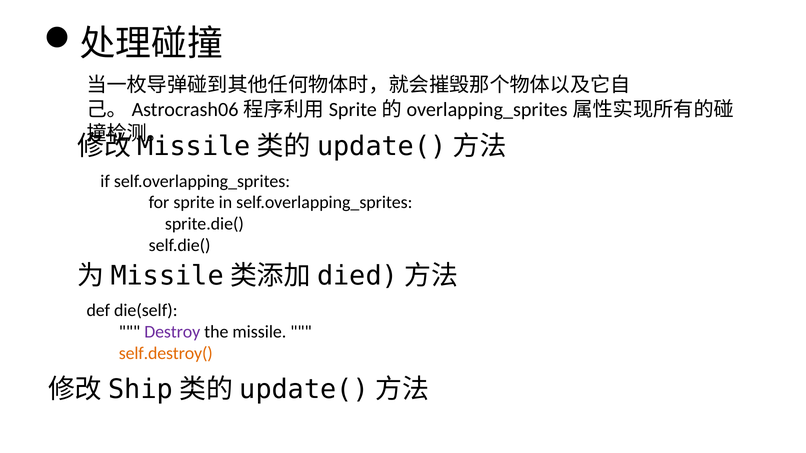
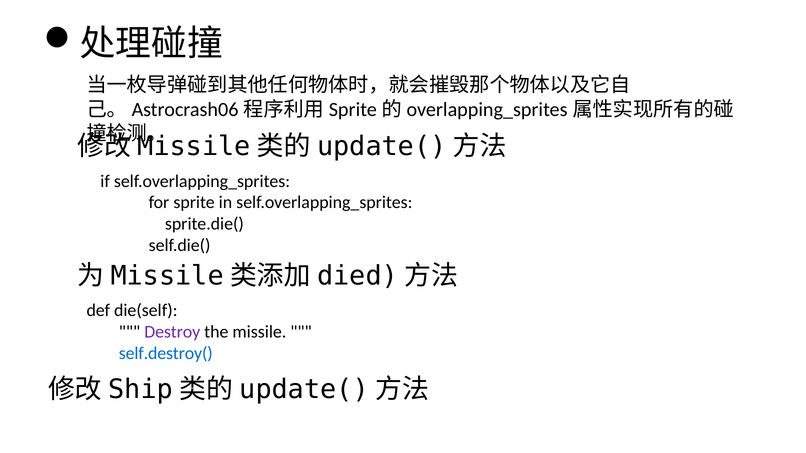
self.destroy( colour: orange -> blue (166, 354)
